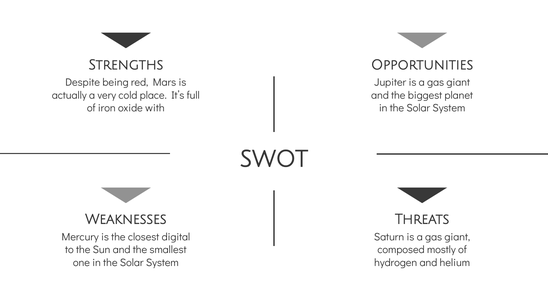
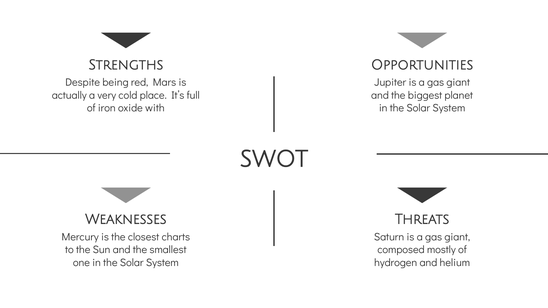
digital: digital -> charts (176, 237)
